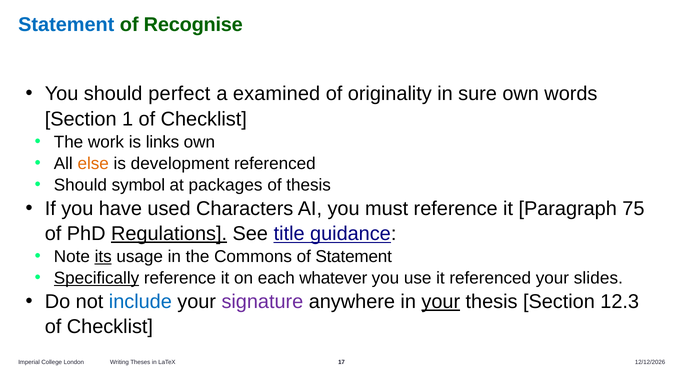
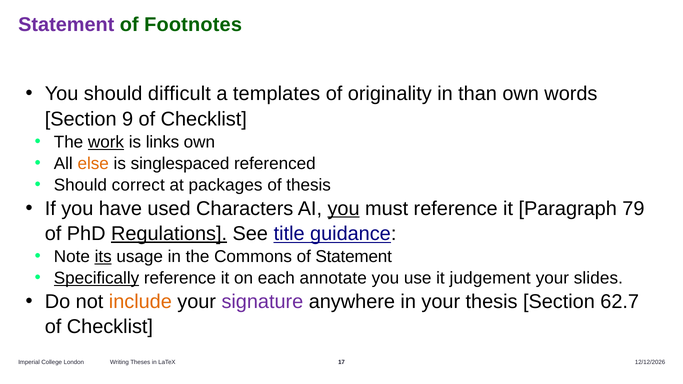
Statement colour: blue -> purple (66, 25)
Recognise: Recognise -> Footnotes (193, 25)
perfect: perfect -> difficult (179, 94)
examined: examined -> templates (277, 94)
sure: sure -> than (478, 94)
1: 1 -> 9 (128, 119)
work underline: none -> present (106, 142)
development: development -> singlespaced (180, 164)
symbol: symbol -> correct (138, 185)
you underline: none -> present (344, 209)
75: 75 -> 79 (633, 209)
whatever: whatever -> annotate (333, 278)
it referenced: referenced -> judgement (490, 278)
include colour: blue -> orange (140, 302)
your underline: present -> none (441, 302)
12.3: 12.3 -> 62.7 (620, 302)
